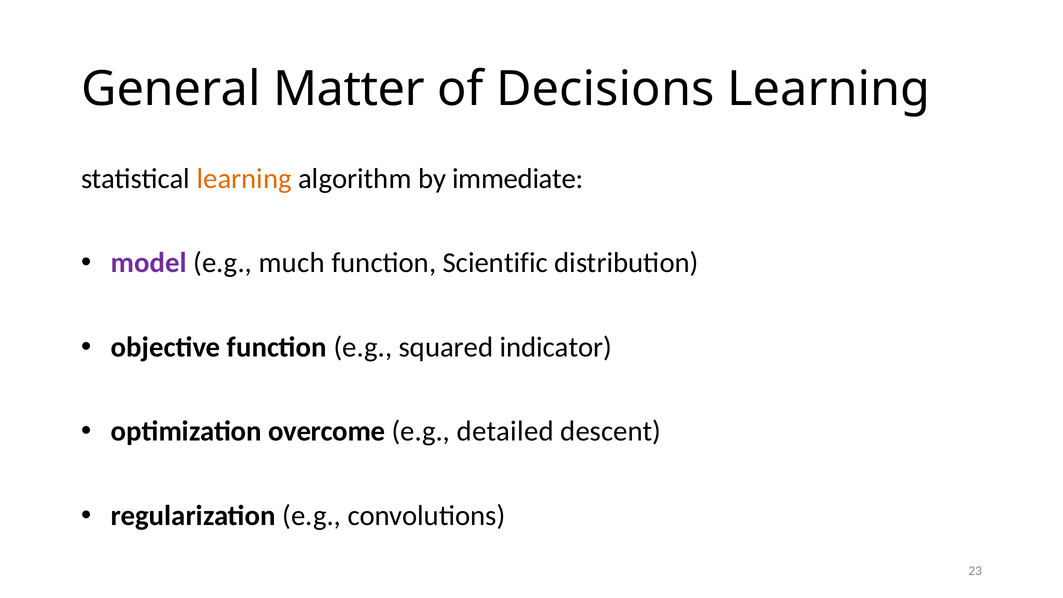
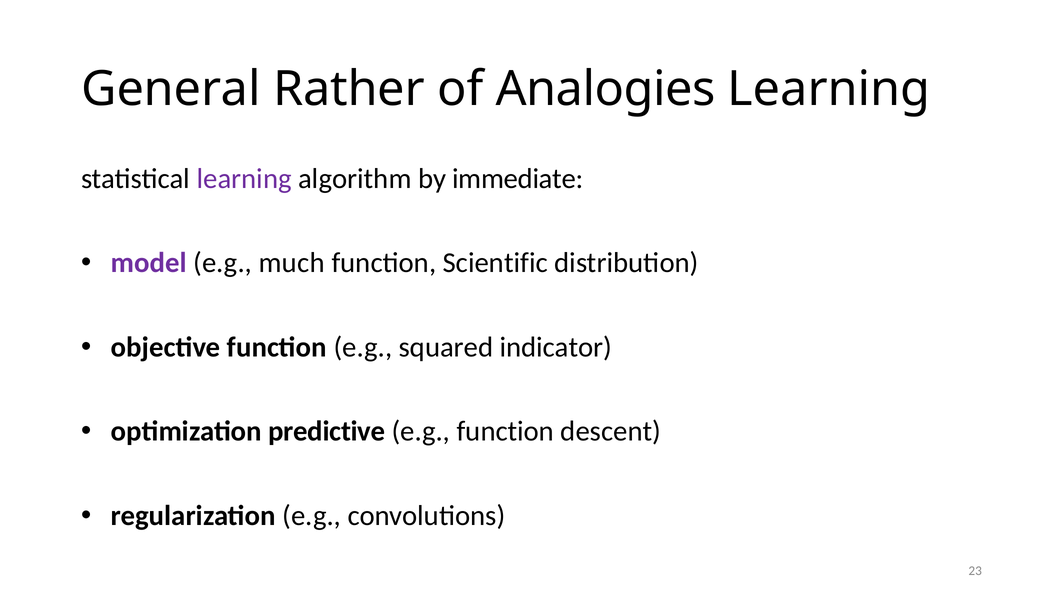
Matter: Matter -> Rather (349, 89)
Decisions: Decisions -> Analogies (606, 89)
learning colour: orange -> purple (244, 179)
overcome: overcome -> predictive (327, 431)
e.g detailed: detailed -> function (505, 431)
